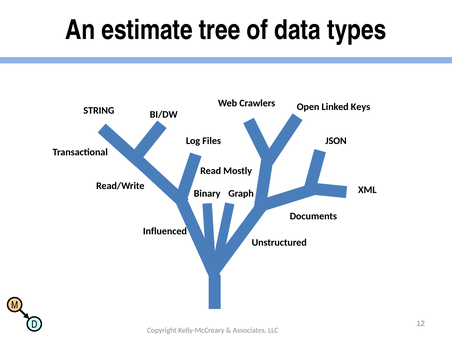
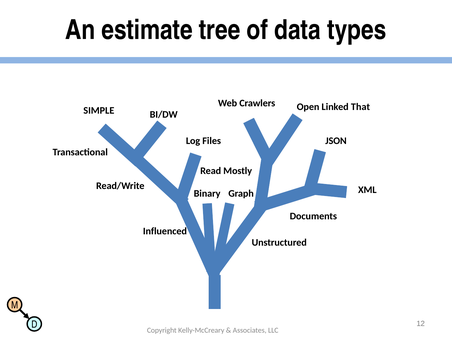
Keys: Keys -> That (361, 107)
STRING: STRING -> SIMPLE (99, 111)
